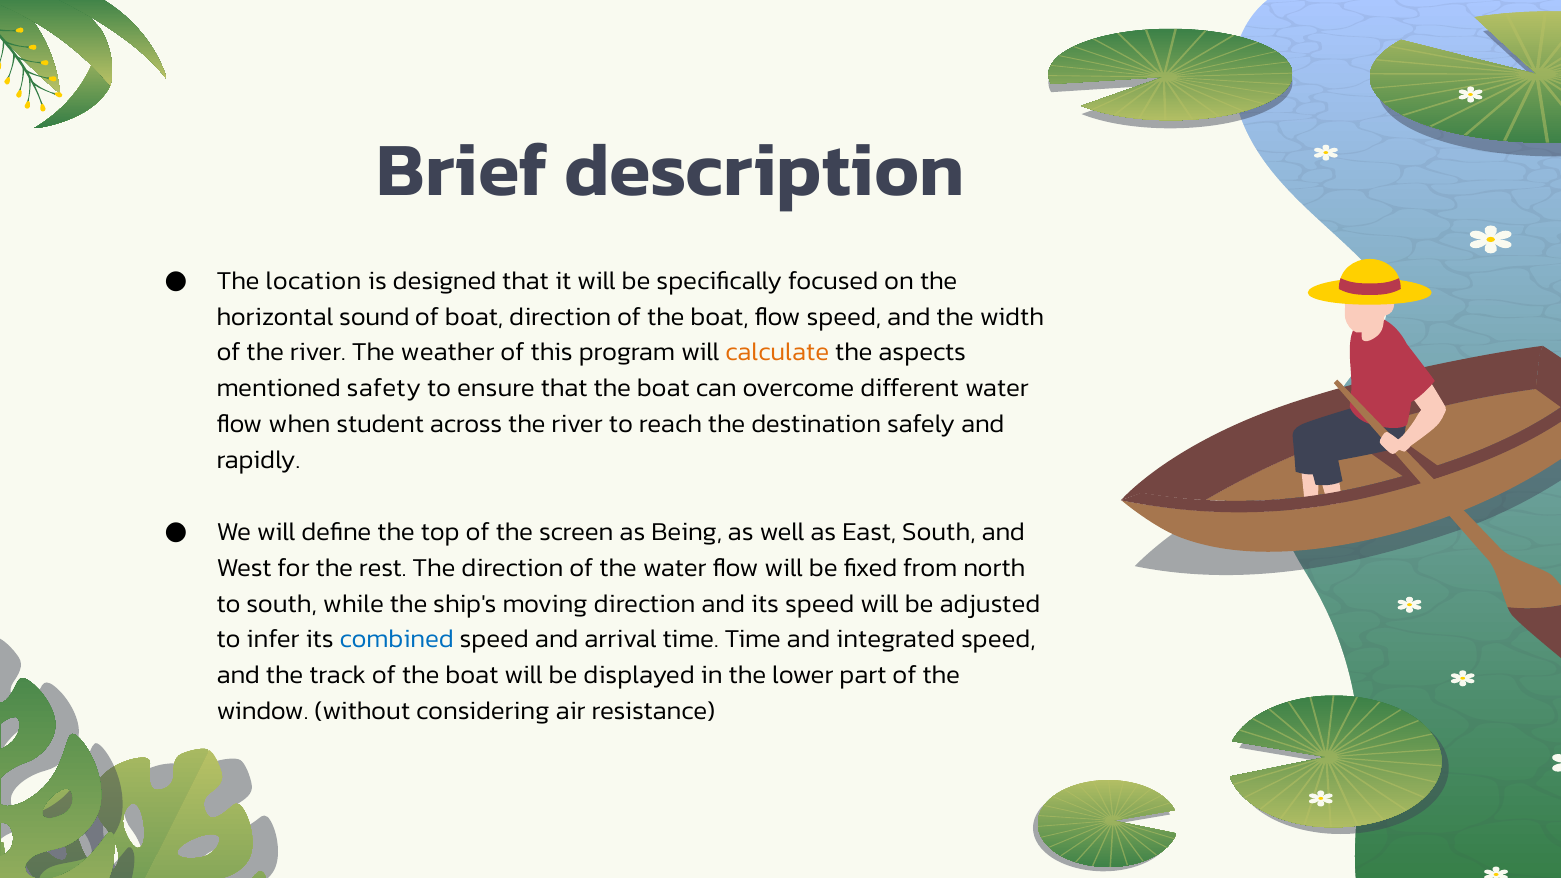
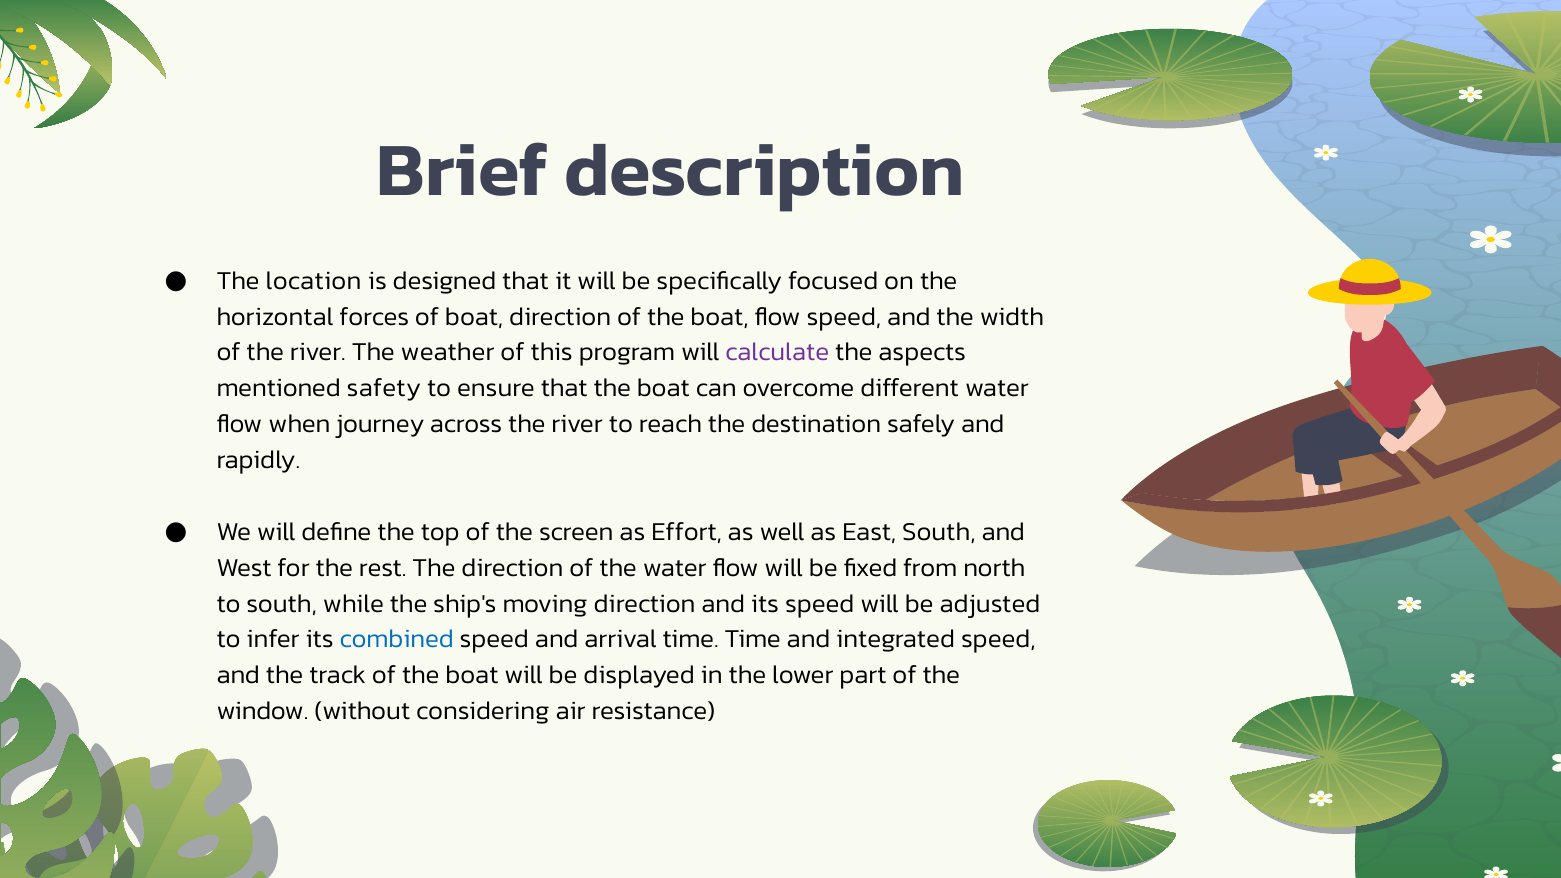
sound: sound -> forces (374, 316)
calculate colour: orange -> purple (777, 352)
student: student -> journey (380, 424)
Being: Being -> Effort (687, 532)
